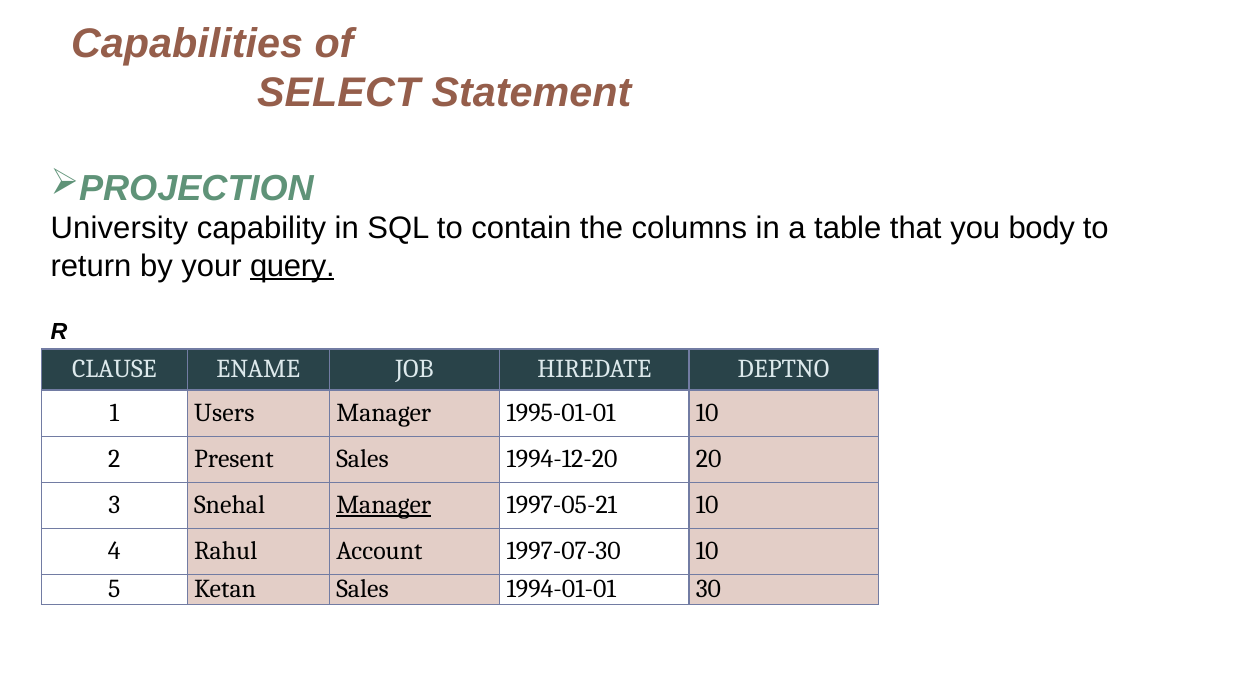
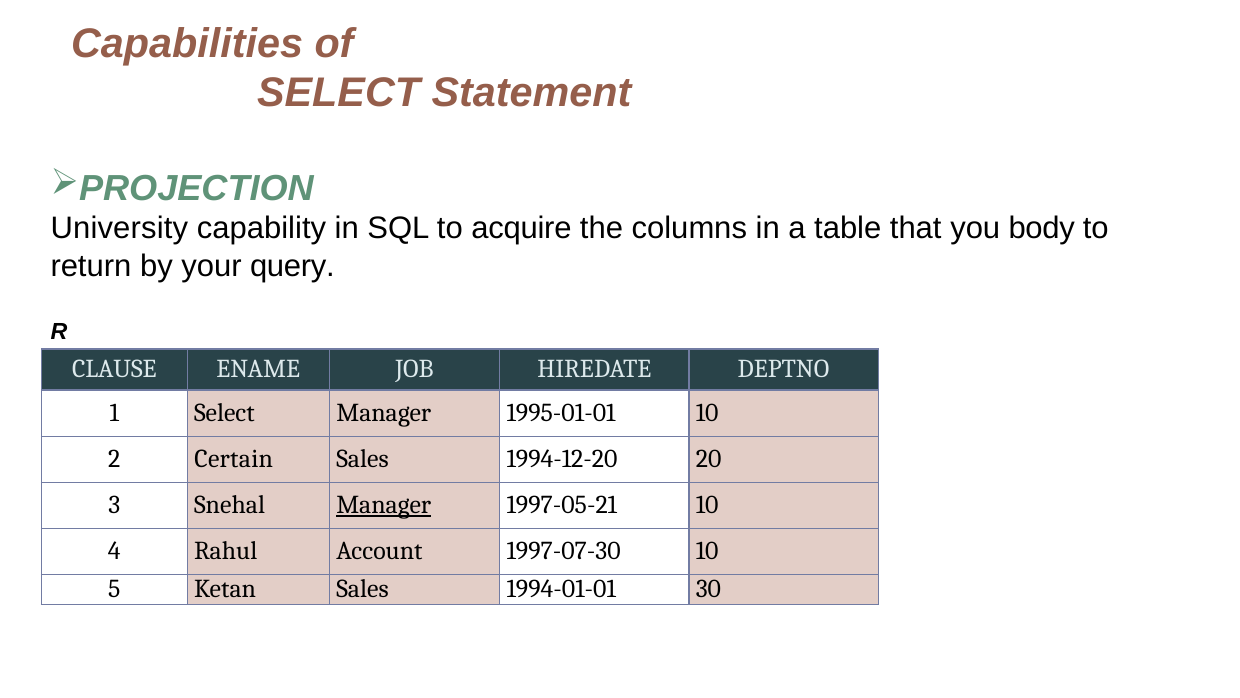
contain: contain -> acquire (521, 228)
query underline: present -> none (292, 266)
1 Users: Users -> Select (224, 413)
Present: Present -> Certain (234, 459)
